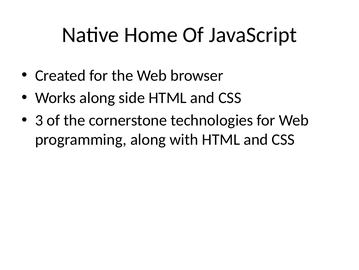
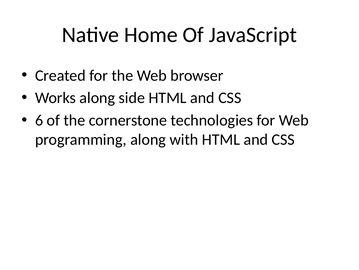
3: 3 -> 6 (39, 120)
